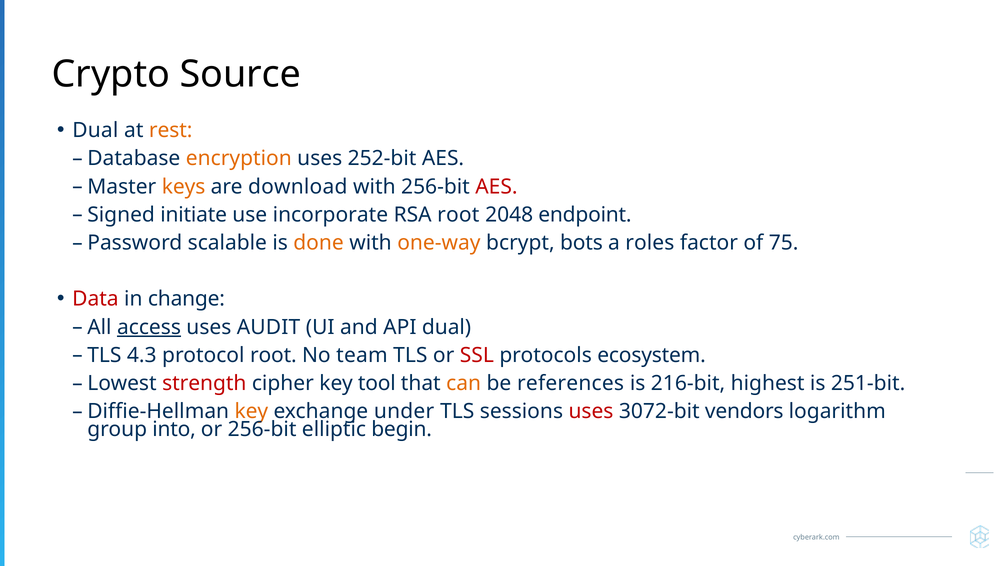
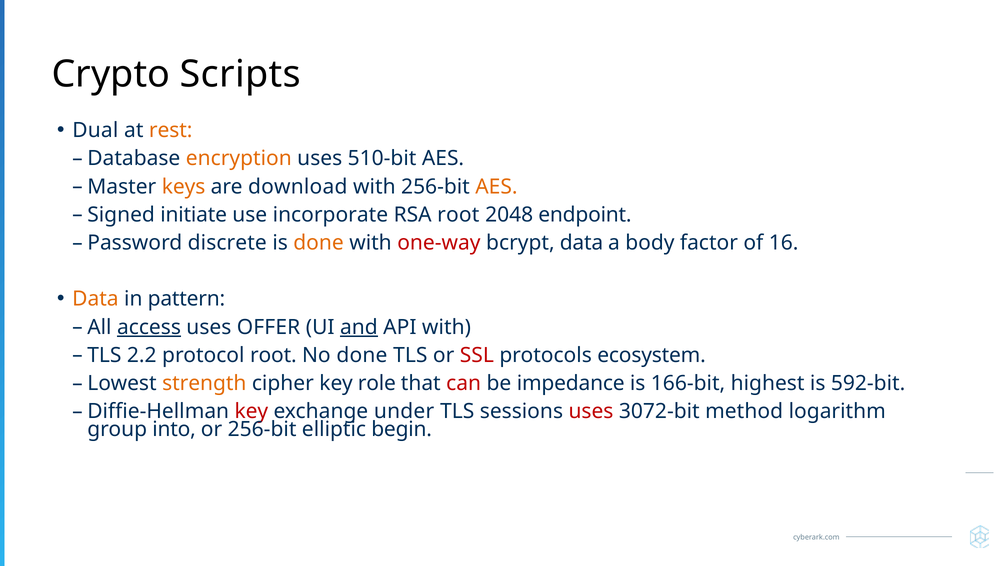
Source: Source -> Scripts (240, 74)
252-bit: 252-bit -> 510-bit (382, 159)
AES colour: red -> orange (496, 187)
scalable: scalable -> discrete (227, 243)
one-way colour: orange -> red (439, 243)
bcrypt bots: bots -> data (581, 243)
roles: roles -> body (650, 243)
75: 75 -> 16 (784, 243)
Data colour: red -> orange (95, 299)
change: change -> pattern (186, 299)
AUDIT: AUDIT -> OFFER (269, 327)
and underline: none -> present (359, 327)
API dual: dual -> with (446, 327)
4.3: 4.3 -> 2.2 (142, 356)
No team: team -> done (362, 356)
strength colour: red -> orange (204, 384)
tool: tool -> role (377, 384)
can colour: orange -> red (464, 384)
references: references -> impedance (571, 384)
216-bit: 216-bit -> 166-bit (688, 384)
251-bit: 251-bit -> 592-bit (868, 384)
key colour: orange -> red (251, 412)
vendors: vendors -> method (744, 412)
